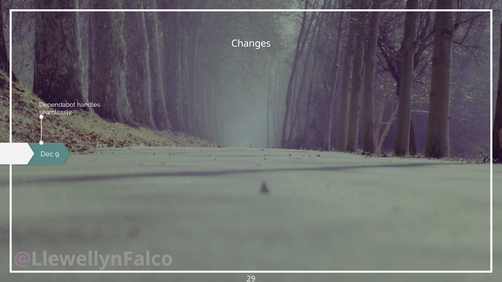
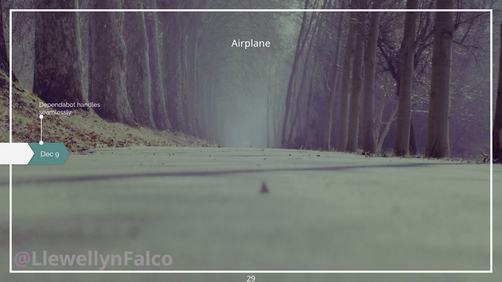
Changes: Changes -> Airplane (251, 44)
